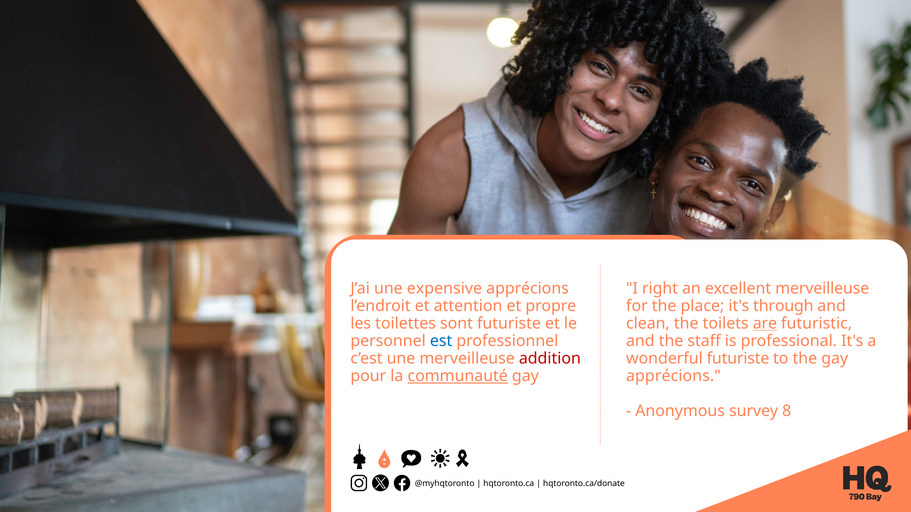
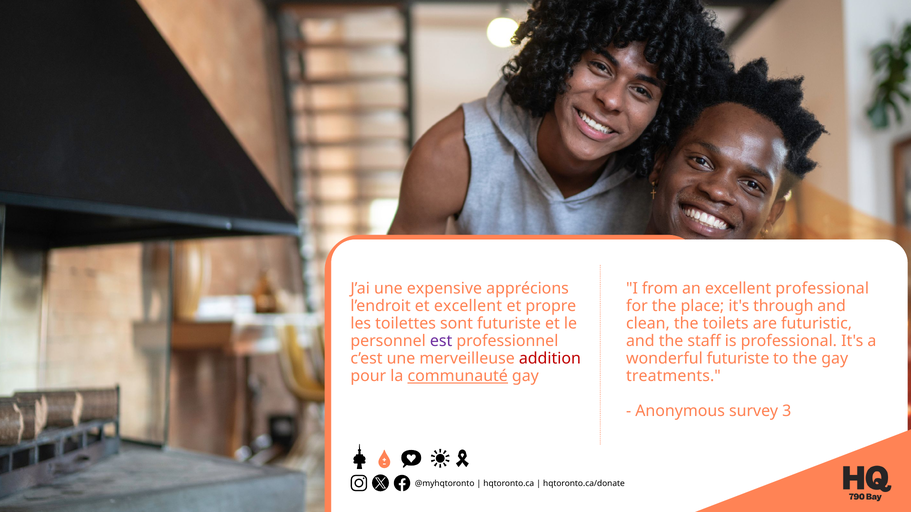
right: right -> from (660, 289)
excellent merveilleuse: merveilleuse -> professional (822, 289)
et attention: attention -> excellent (468, 306)
are underline: present -> none (765, 324)
est colour: blue -> purple (441, 341)
apprécions: apprécions -> treatments (673, 376)
8: 8 -> 3 (787, 411)
